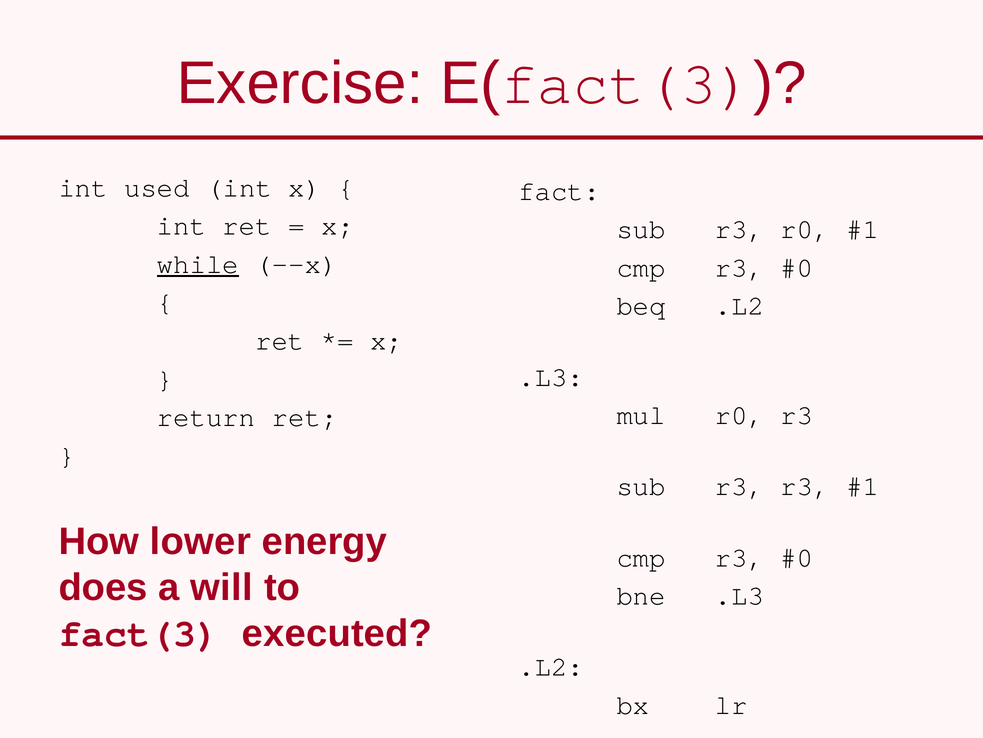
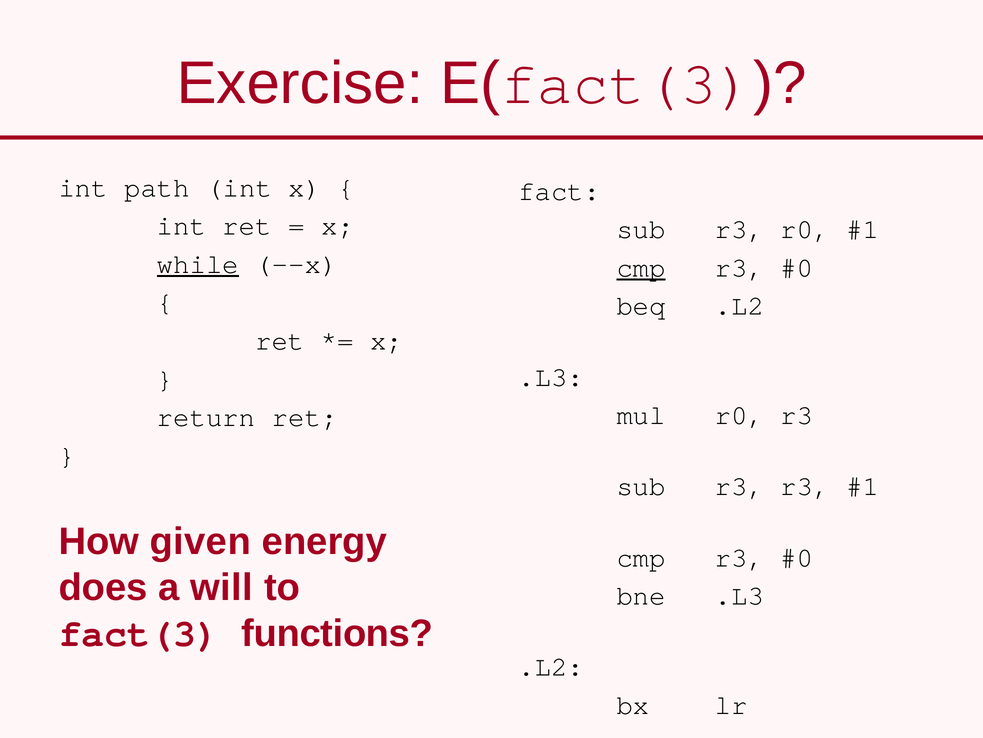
used: used -> path (157, 187)
cmp underline: none -> present (641, 267)
lower: lower -> given (200, 541)
executed: executed -> functions (337, 633)
